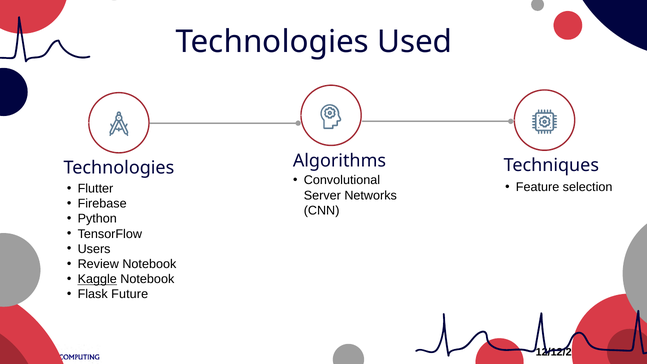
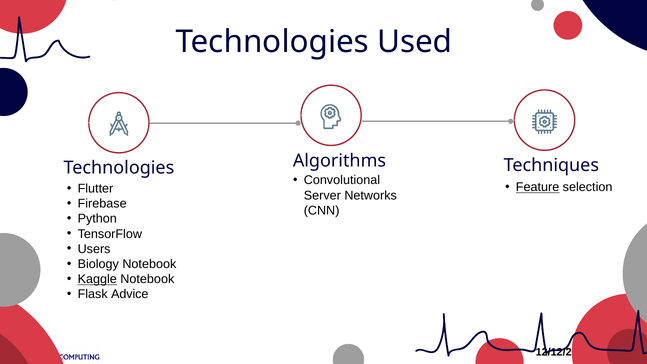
Feature underline: none -> present (538, 187)
Review: Review -> Biology (98, 264)
Future: Future -> Advice (130, 294)
